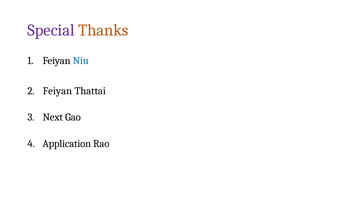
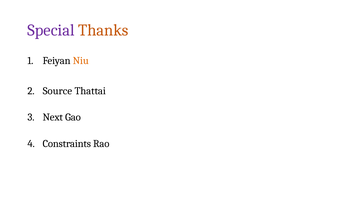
Niu colour: blue -> orange (81, 61)
Feiyan: Feiyan -> Source (57, 91)
Application: Application -> Constraints (67, 144)
